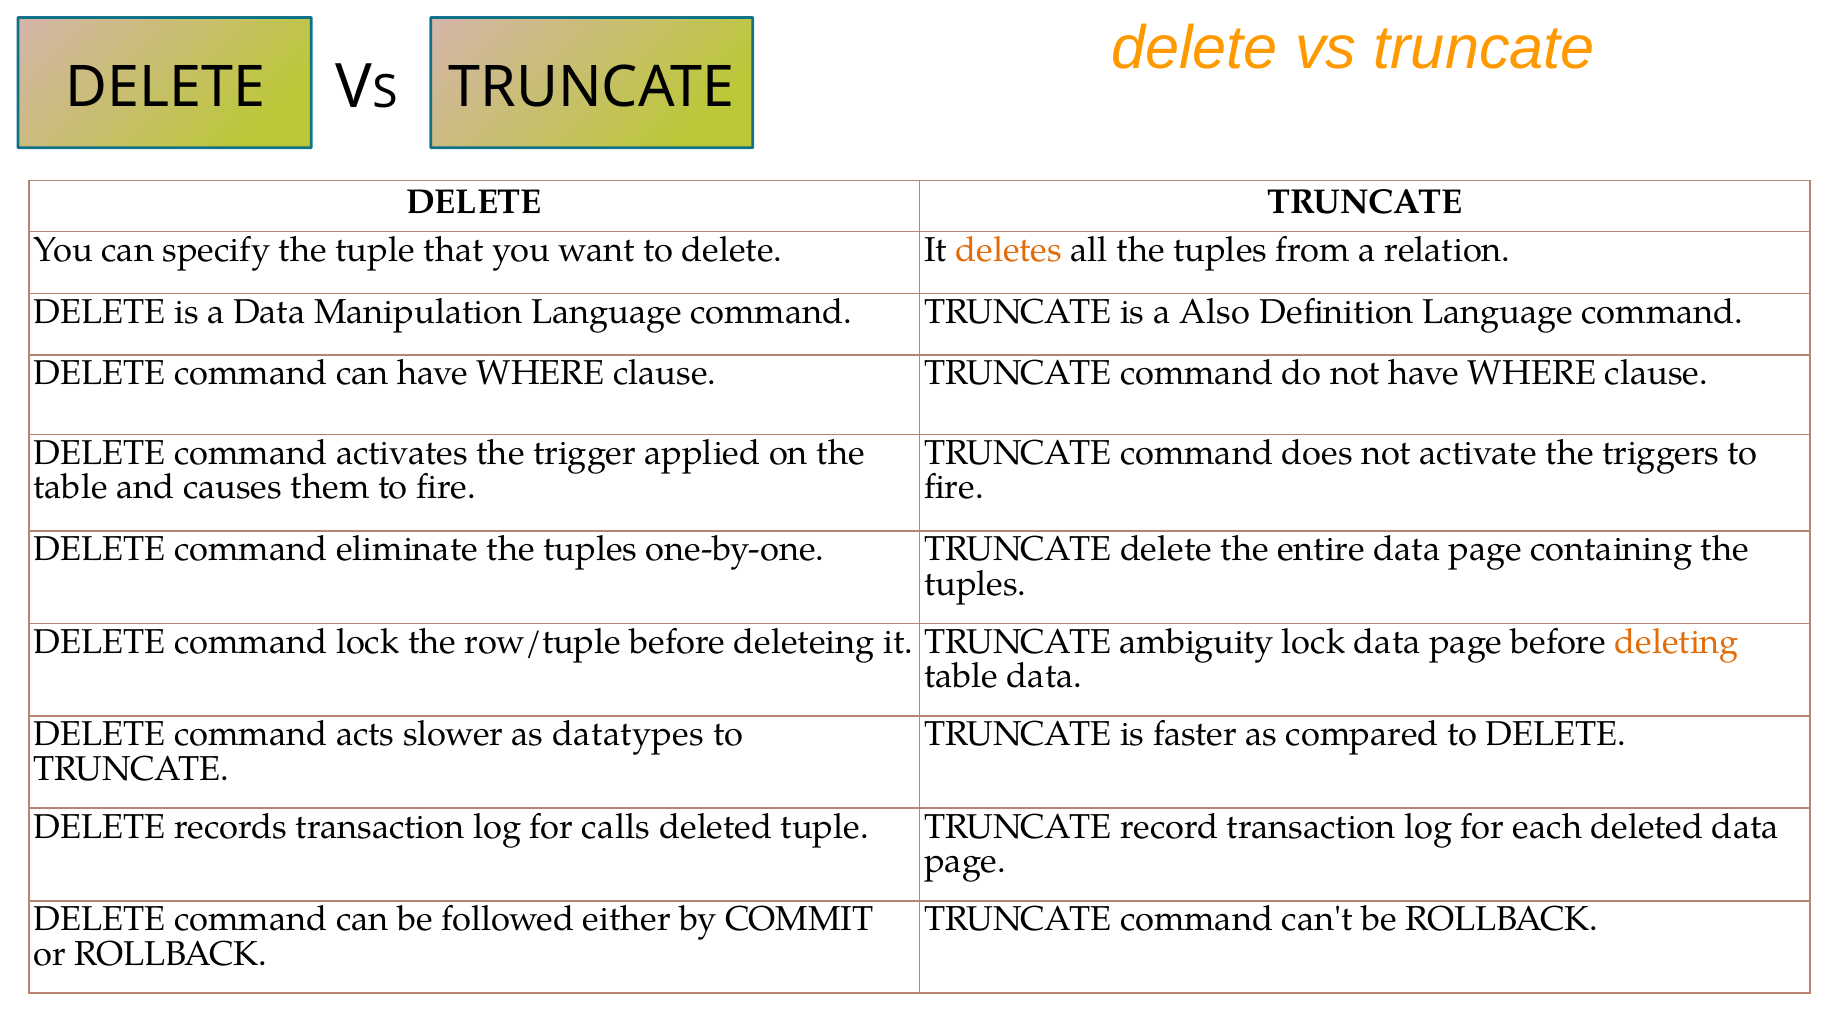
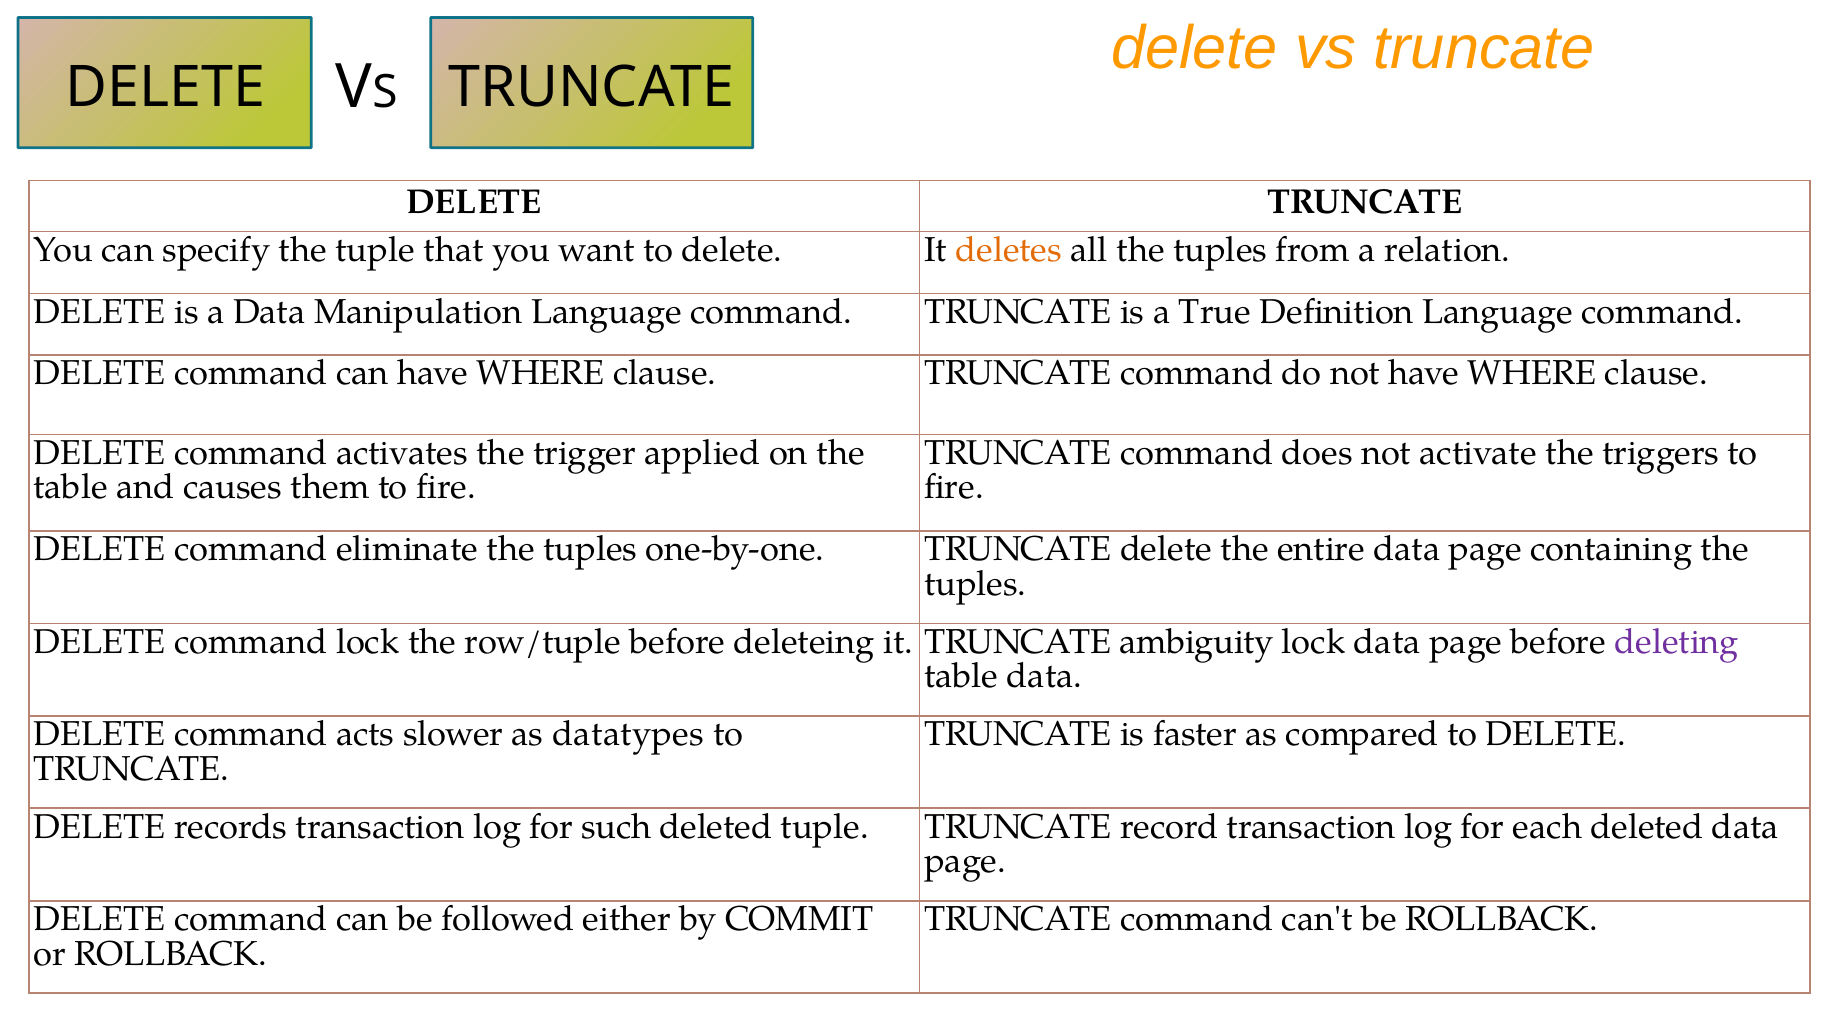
Also: Also -> True (1215, 312)
deleting colour: orange -> purple (1677, 642)
calls: calls -> such (616, 827)
